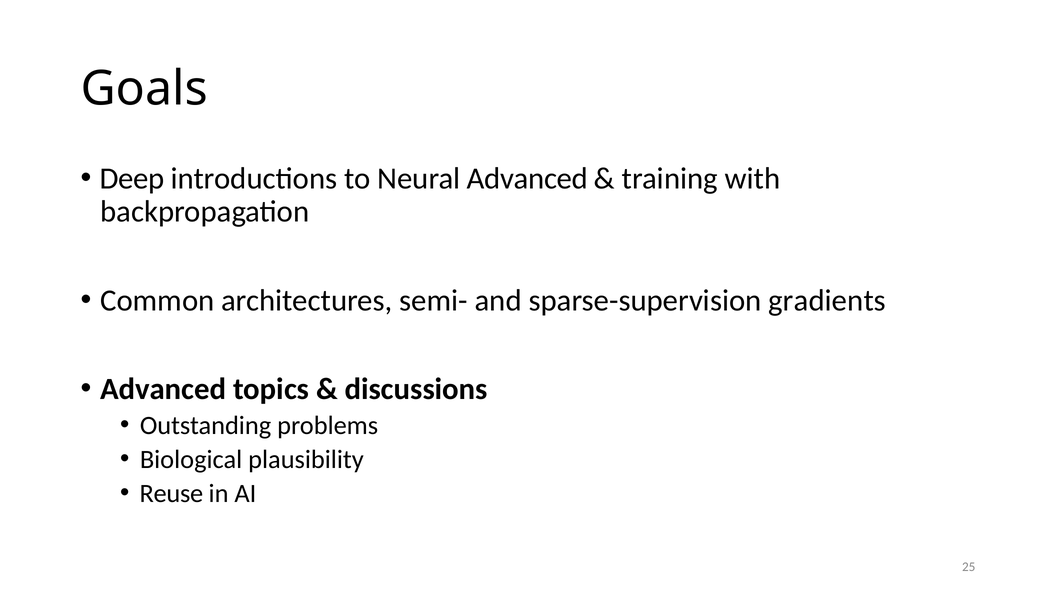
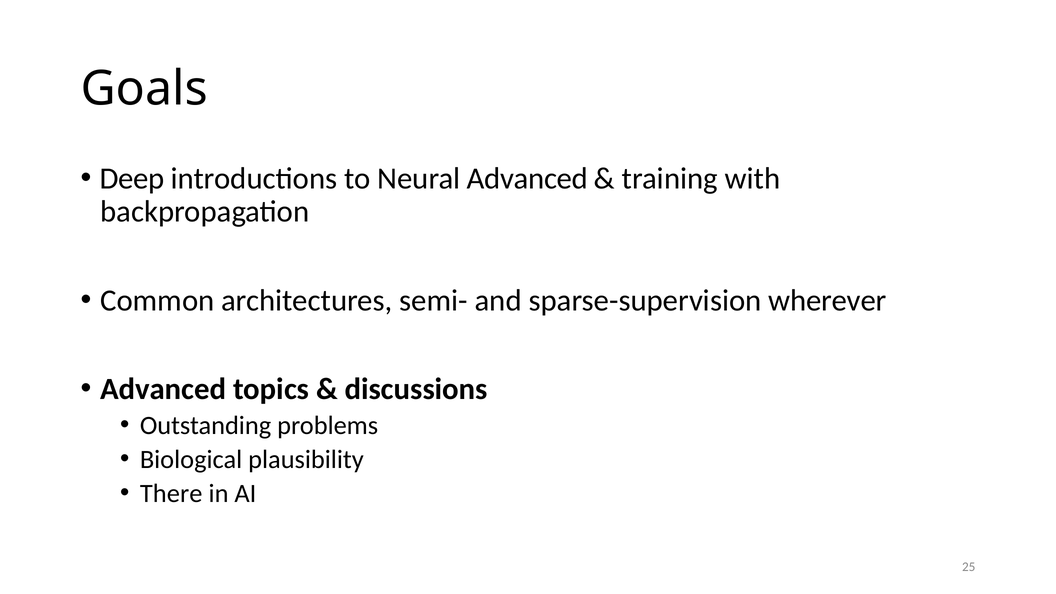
gradients: gradients -> wherever (827, 300)
Reuse: Reuse -> There (171, 493)
